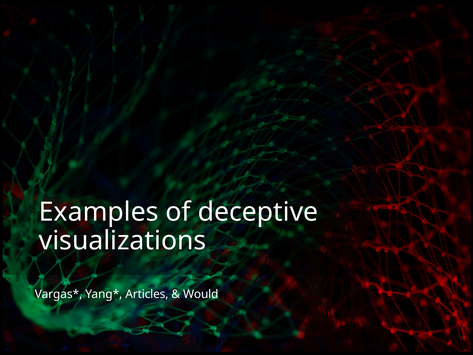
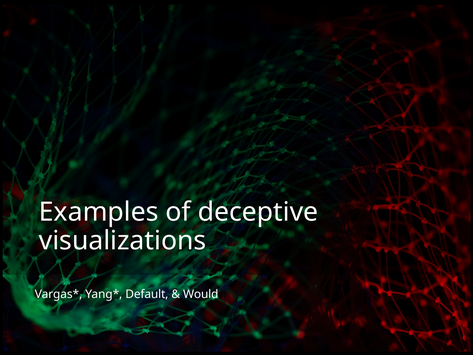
Articles: Articles -> Default (147, 294)
